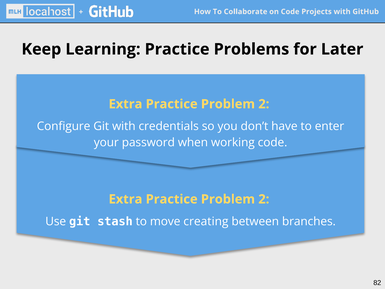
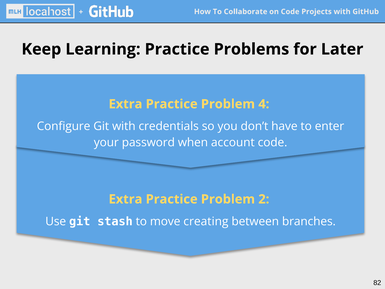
2: 2 -> 4 (264, 104)
working: working -> account (233, 142)
